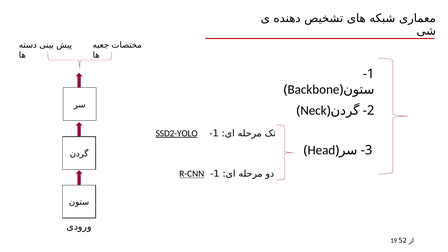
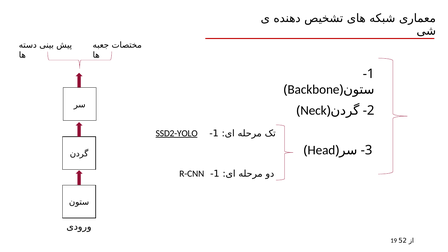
R-CNN underline: present -> none (192, 174)
